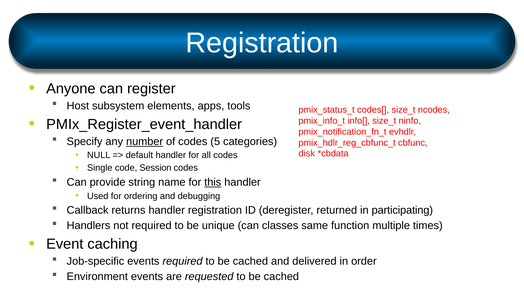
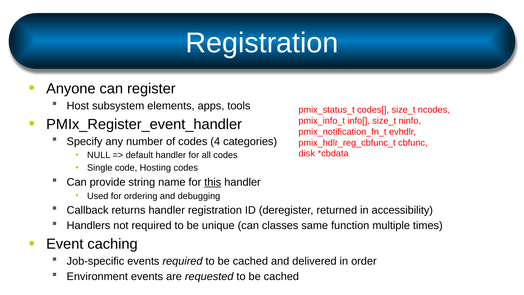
number underline: present -> none (145, 141)
5: 5 -> 4 (215, 141)
Session: Session -> Hosting (155, 168)
participating: participating -> accessibility (402, 210)
